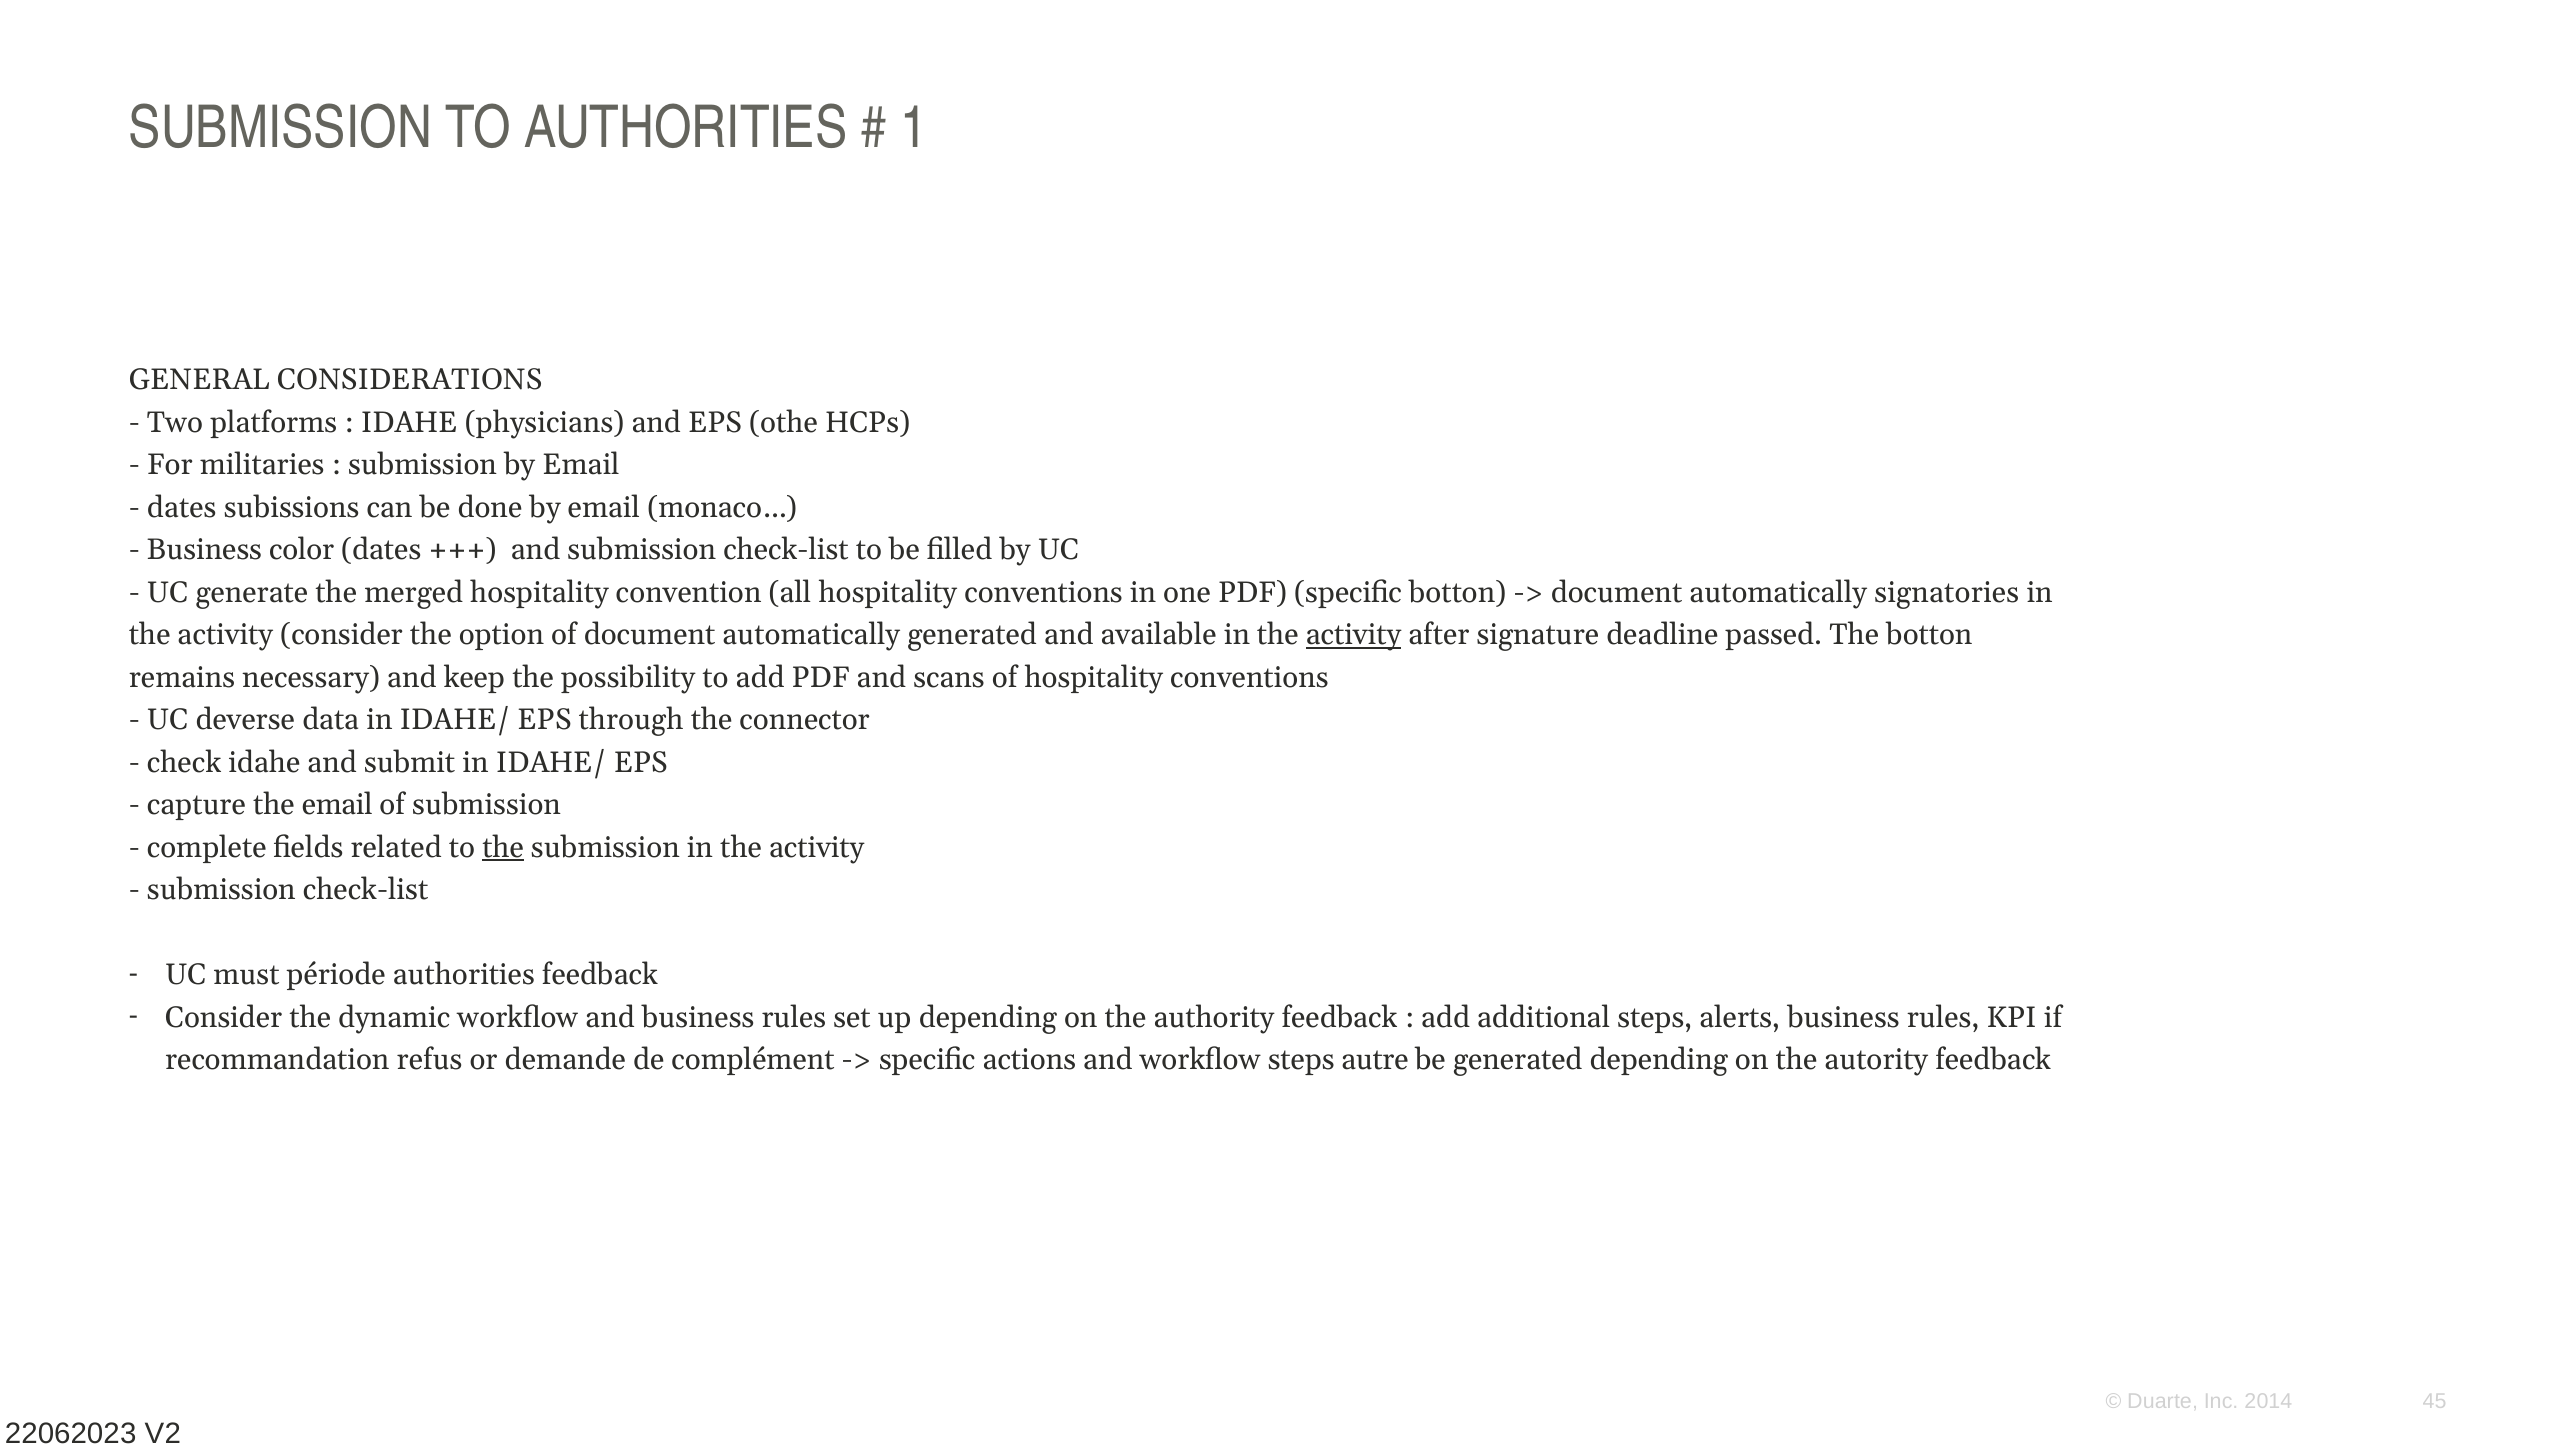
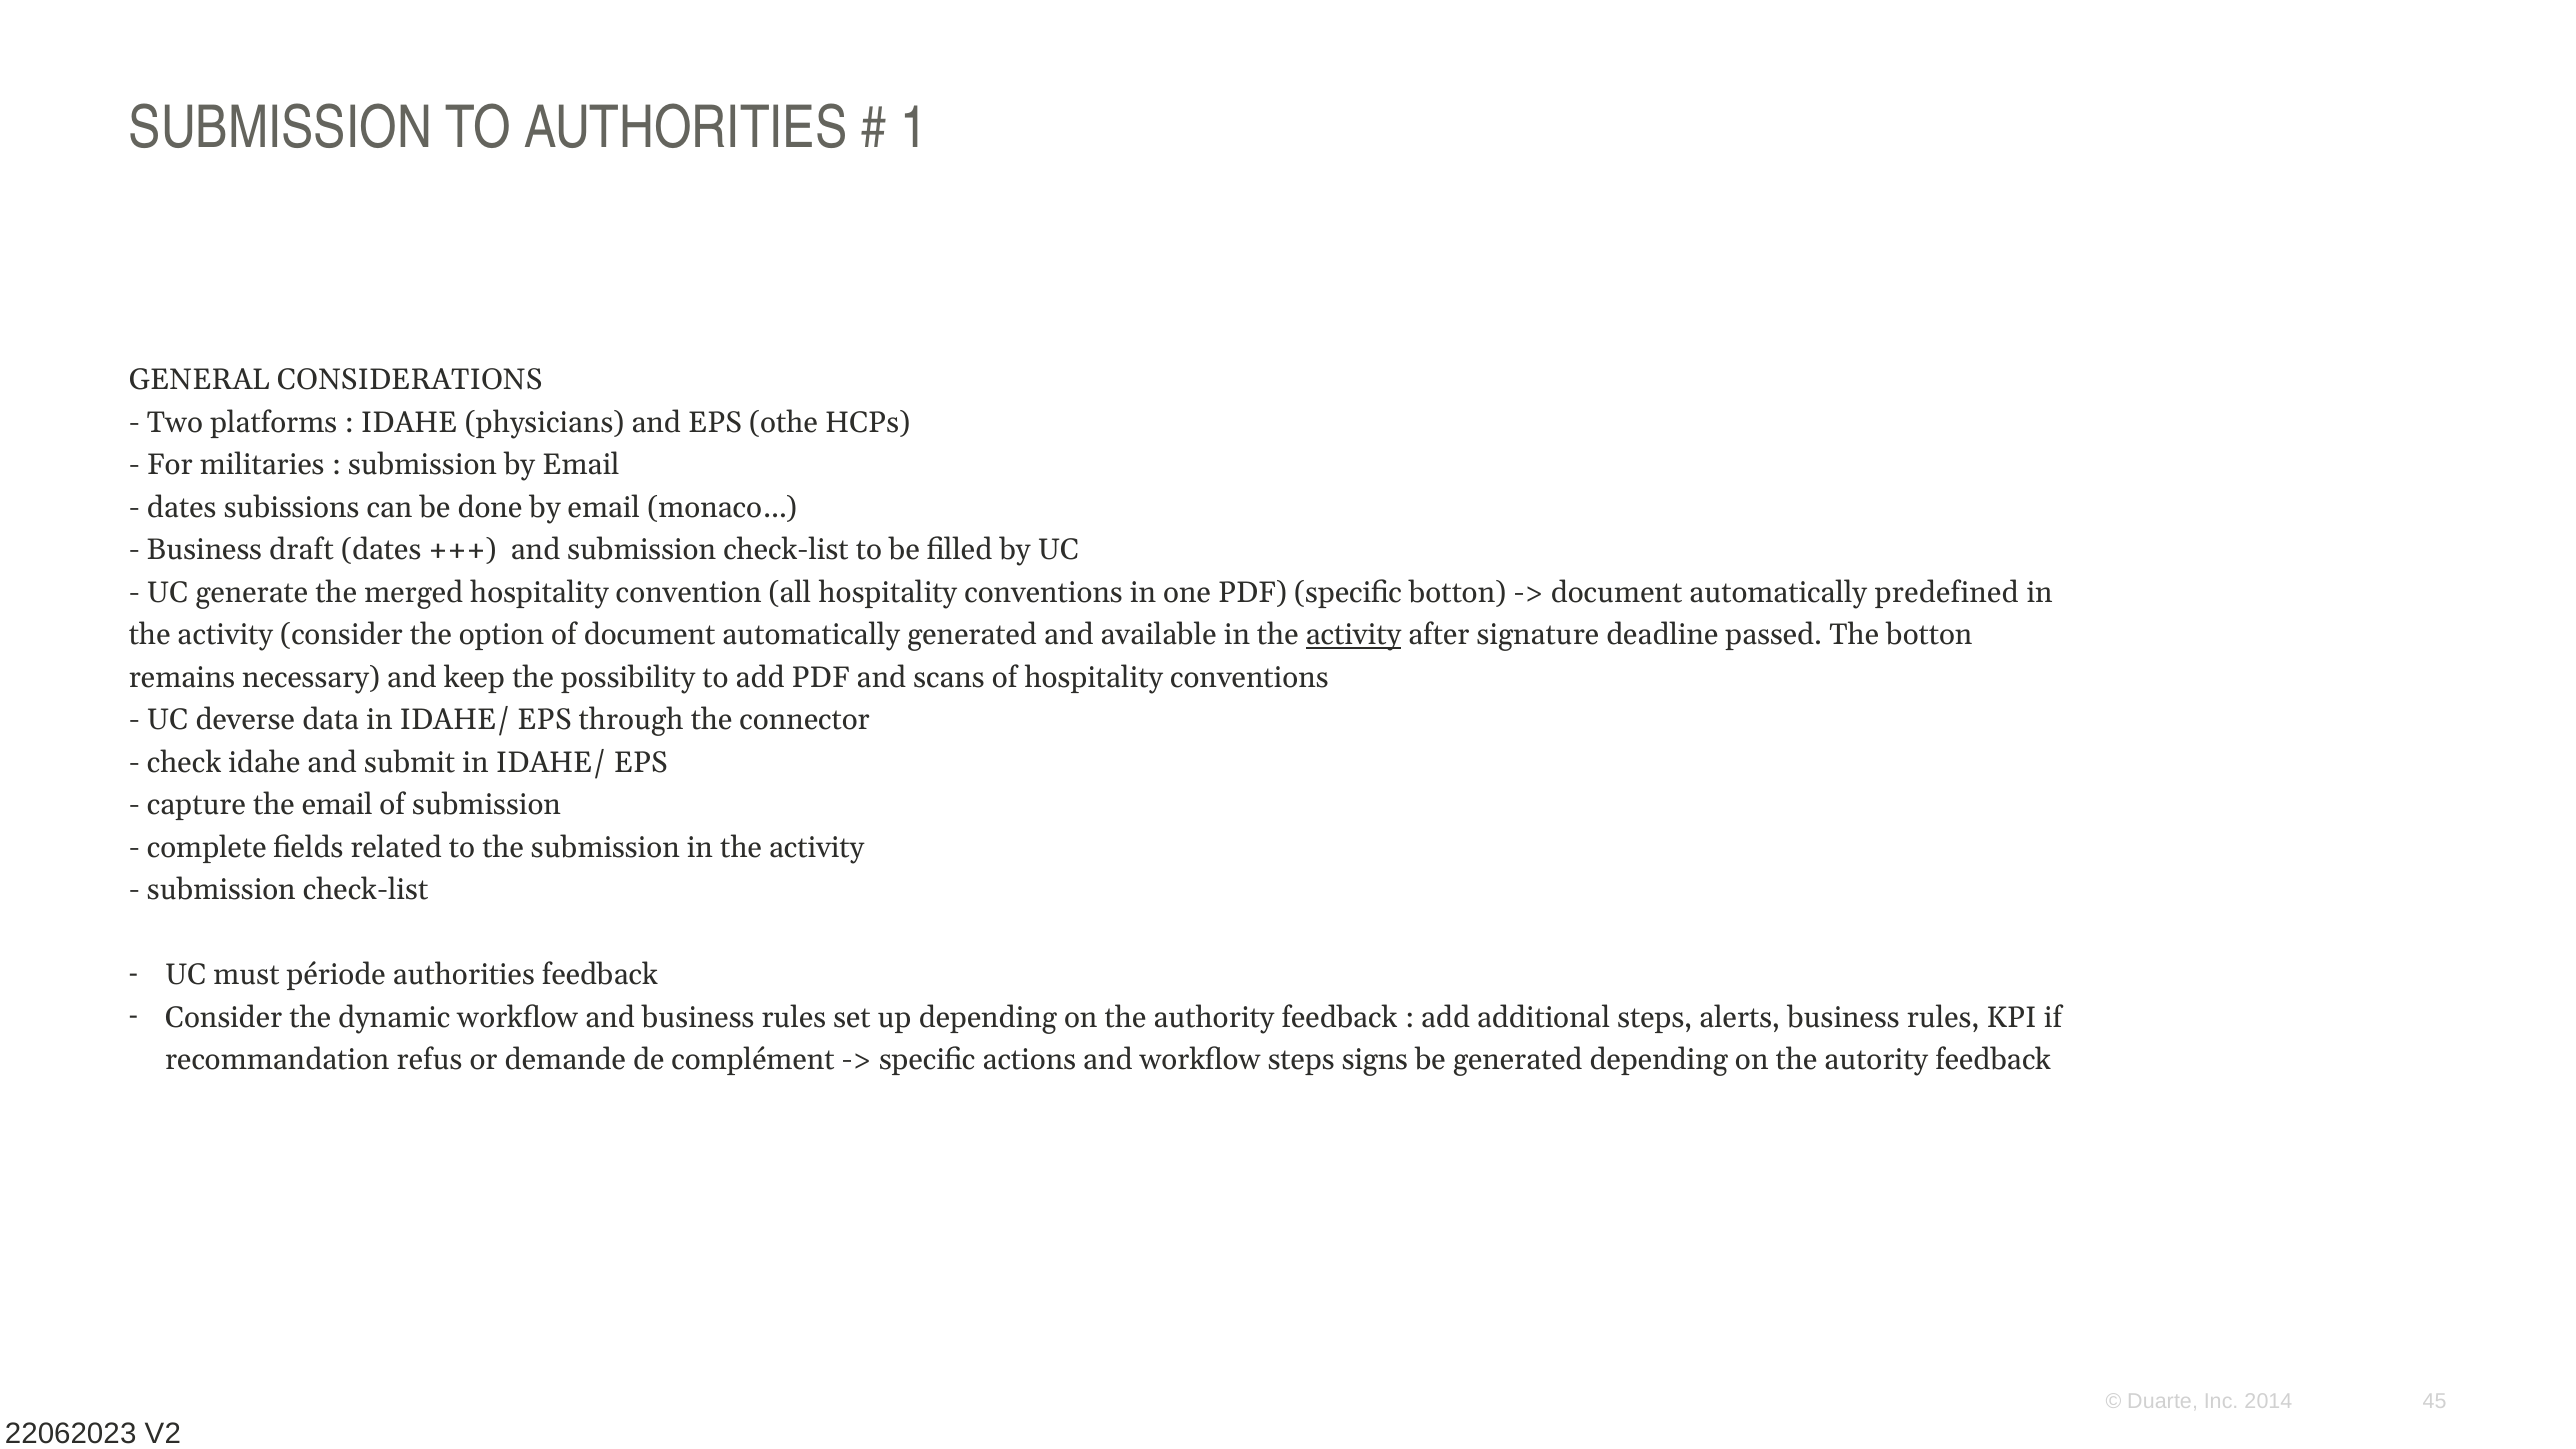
color: color -> draft (301, 550)
signatories: signatories -> predefined (1947, 593)
the underline: present -> none (503, 848)
autre: autre -> signs (1375, 1060)
